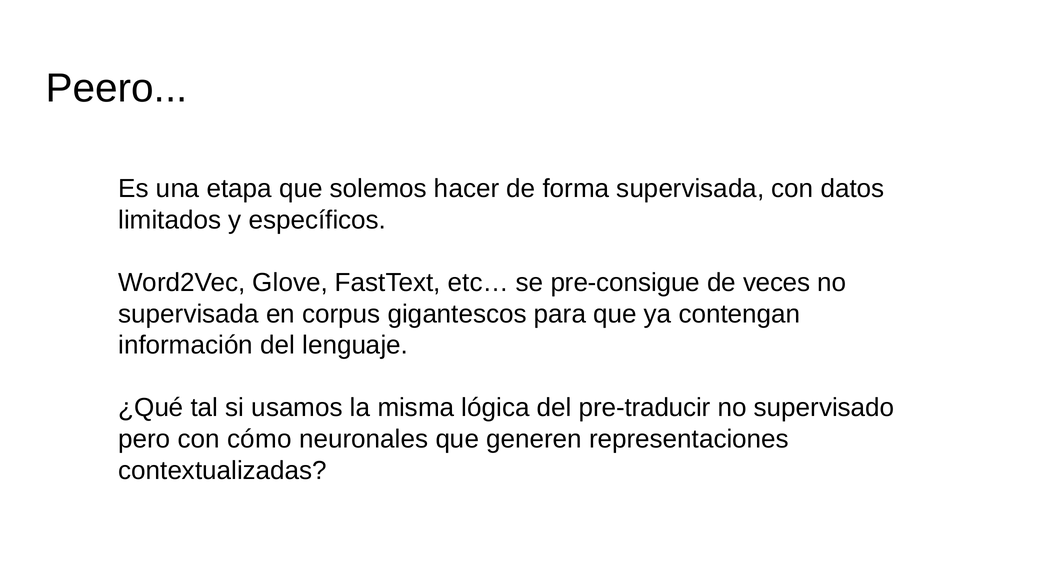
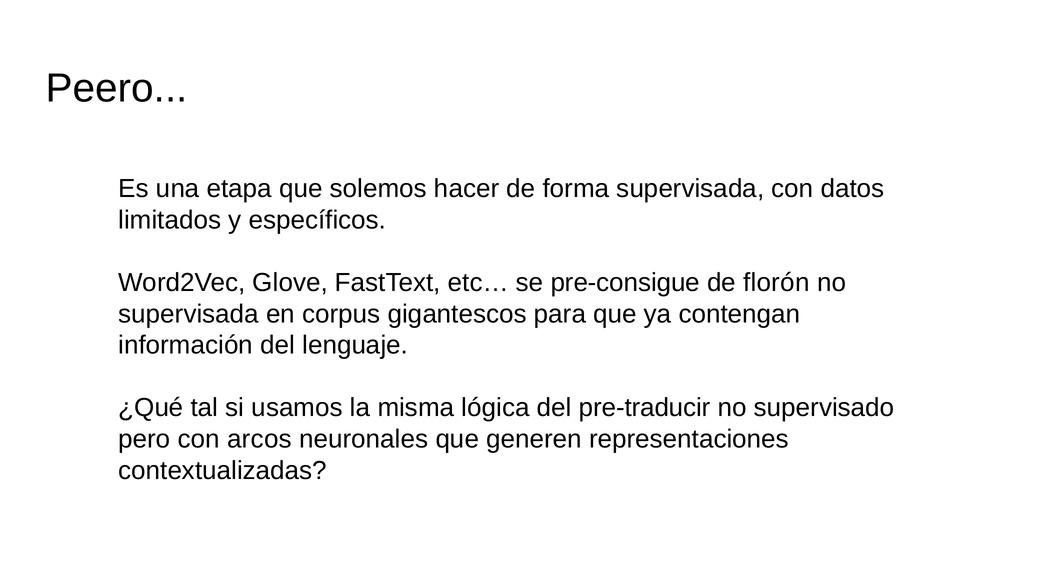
veces: veces -> florón (776, 282)
cómo: cómo -> arcos (259, 439)
